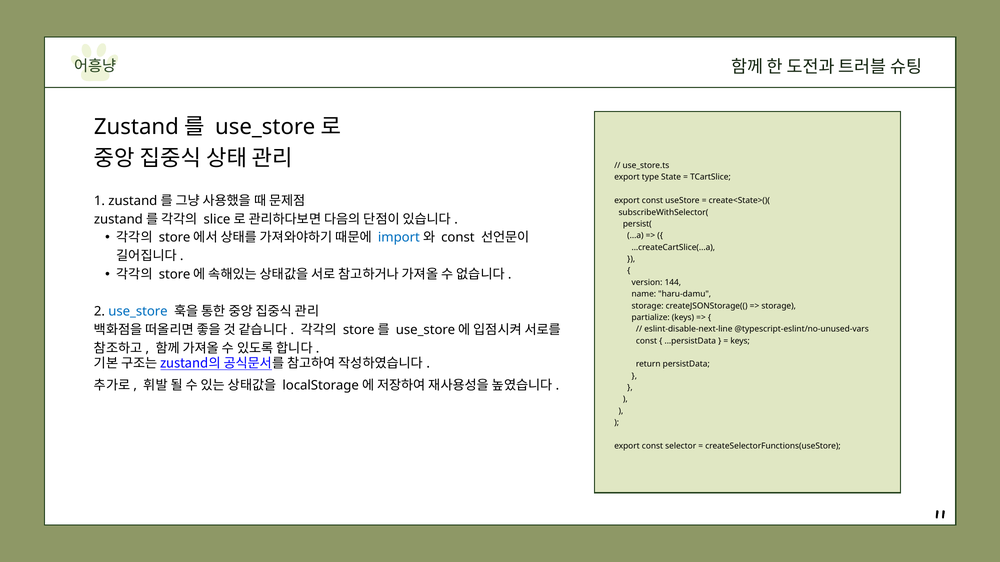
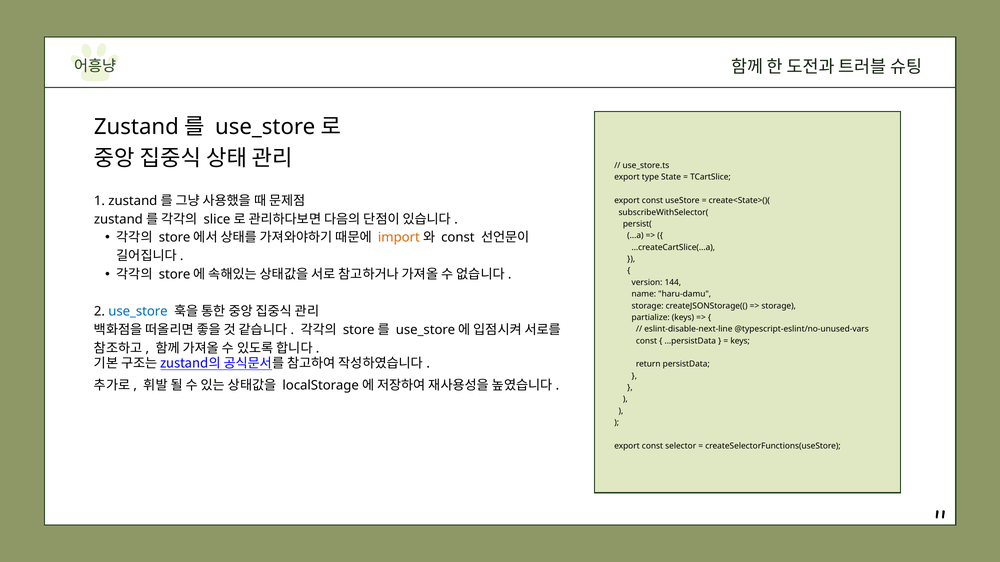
import colour: blue -> orange (399, 238)
